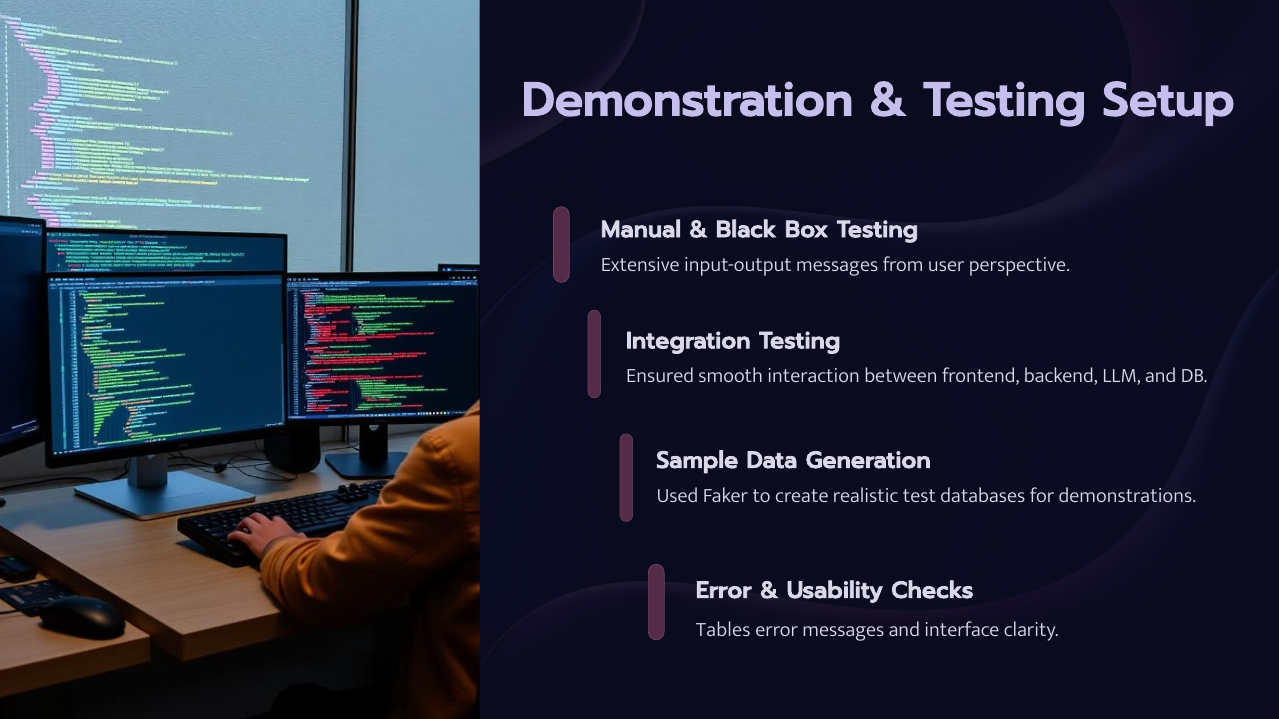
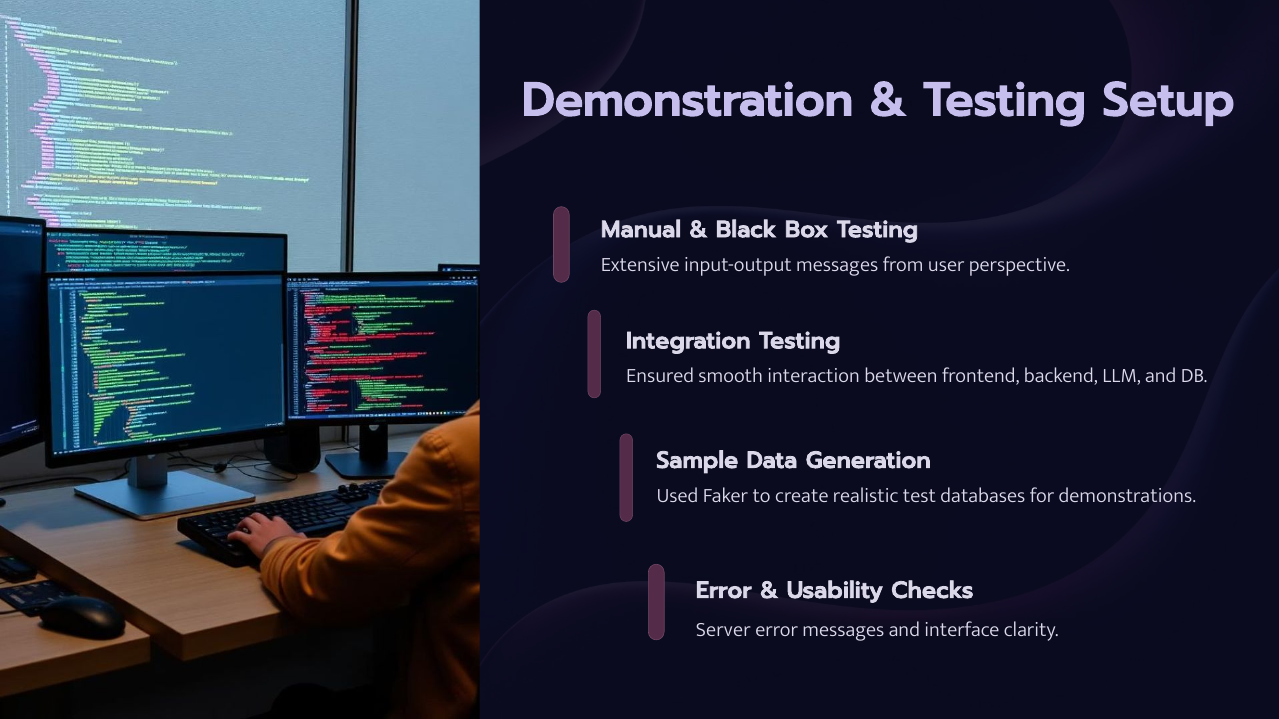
Tables: Tables -> Server (723, 630)
